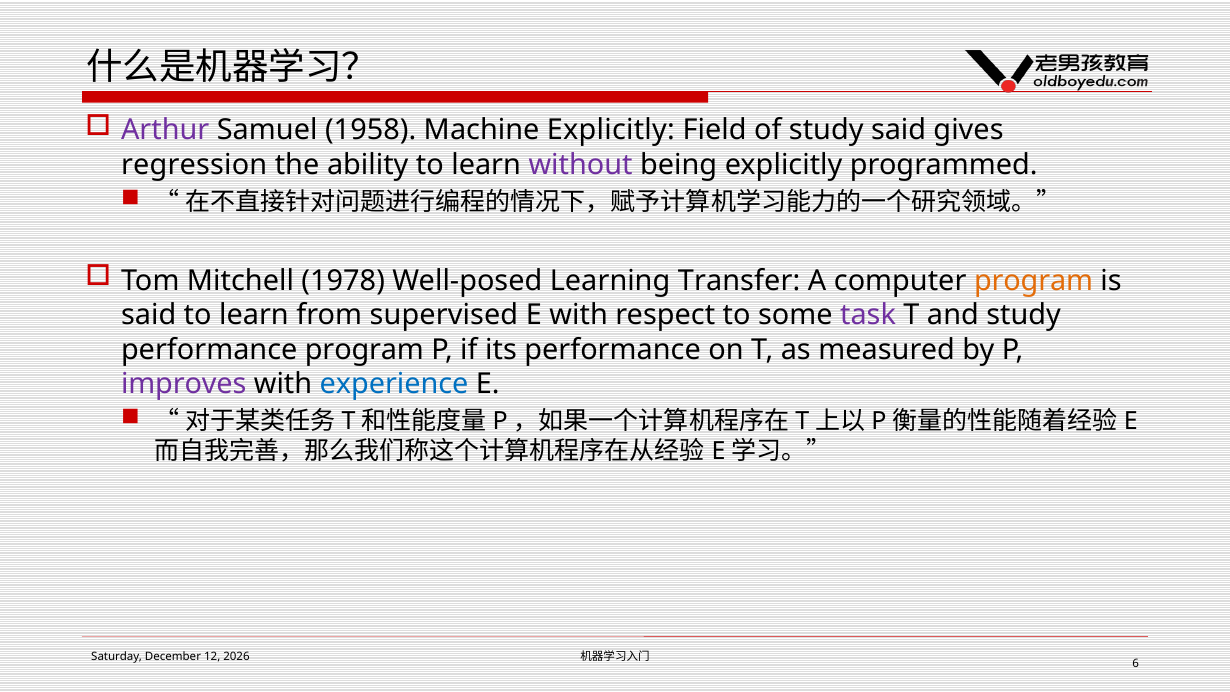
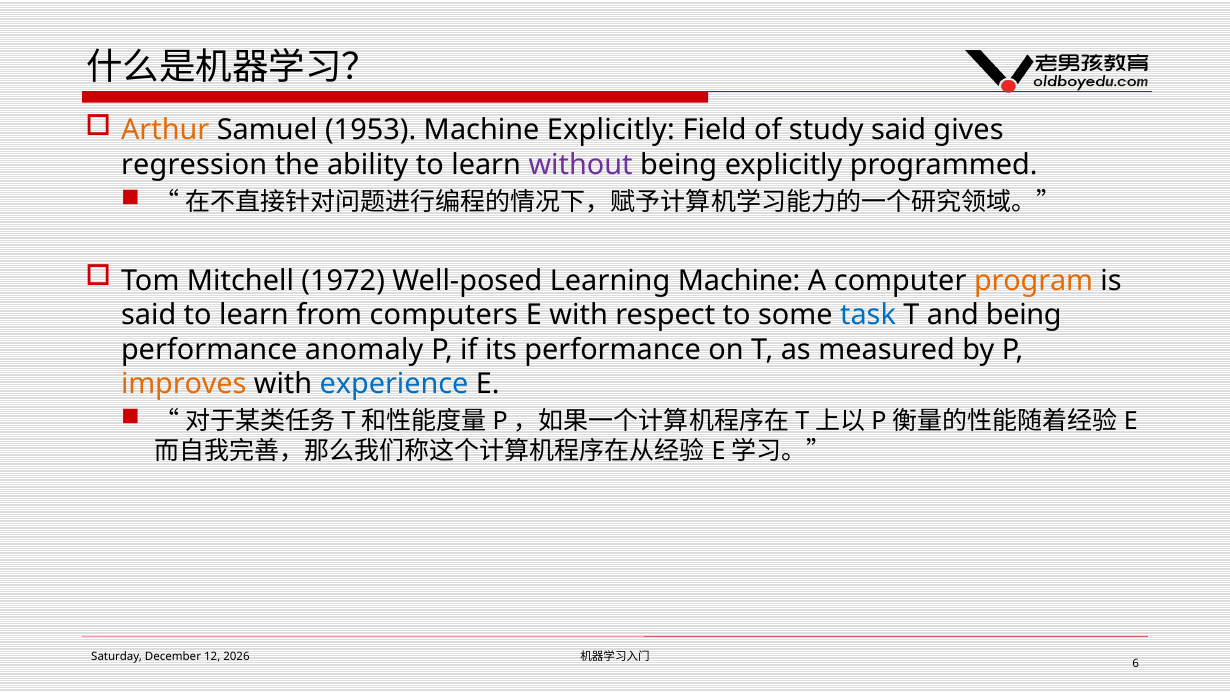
Arthur colour: purple -> orange (165, 130)
1958: 1958 -> 1953 (371, 130)
1978: 1978 -> 1972 (343, 281)
Learning Transfer: Transfer -> Machine (739, 281)
supervised: supervised -> computers (444, 315)
task colour: purple -> blue (868, 315)
and study: study -> being (1024, 315)
performance program: program -> anomaly (364, 350)
improves colour: purple -> orange (184, 384)
